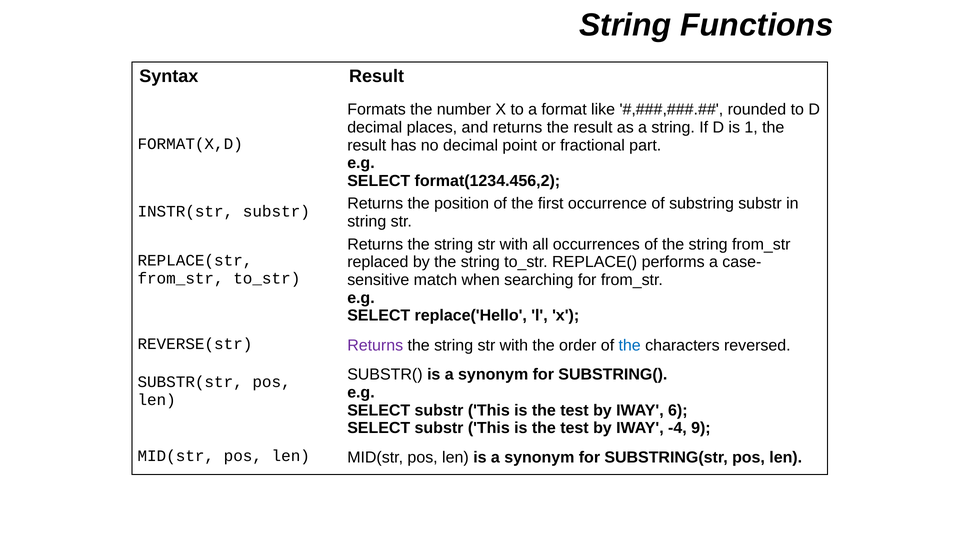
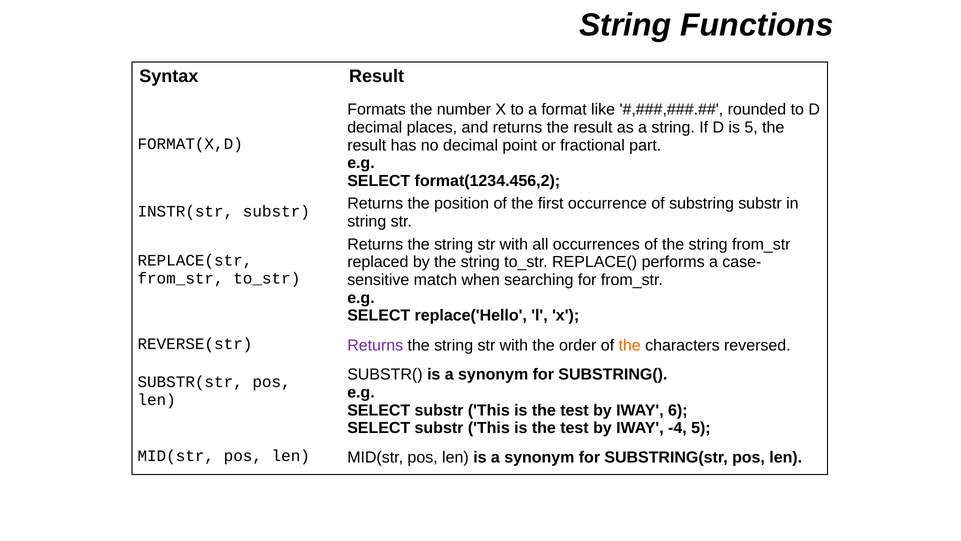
is 1: 1 -> 5 (751, 127)
the colour: blue -> orange (630, 345)
-4 9: 9 -> 5 (701, 428)
